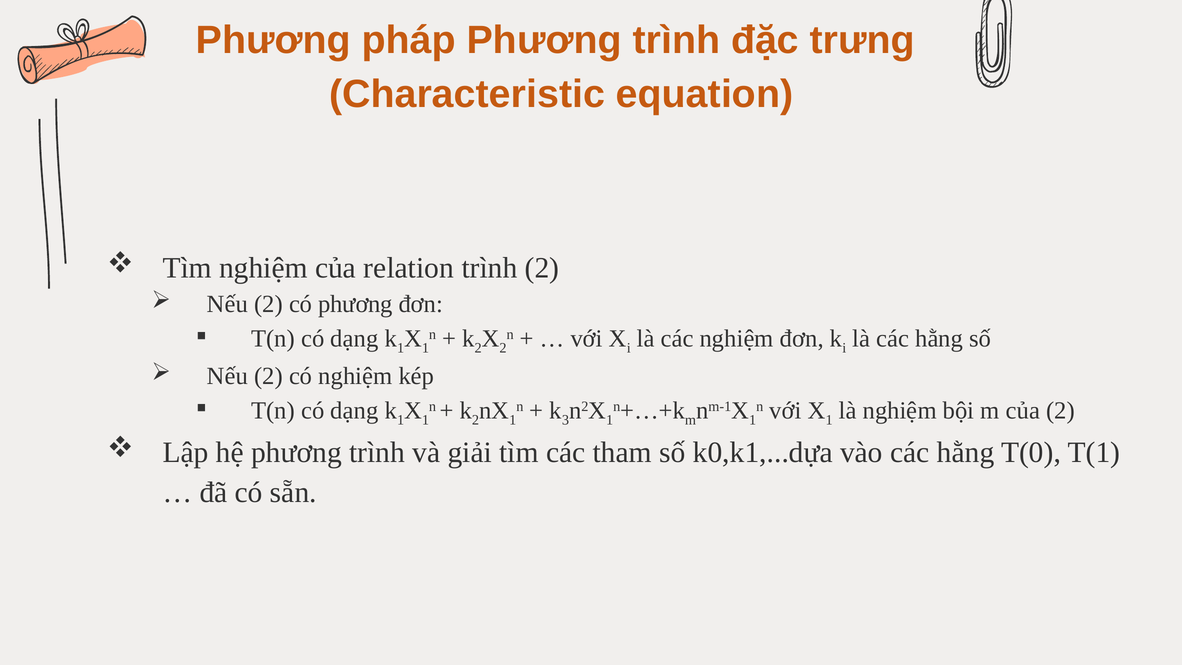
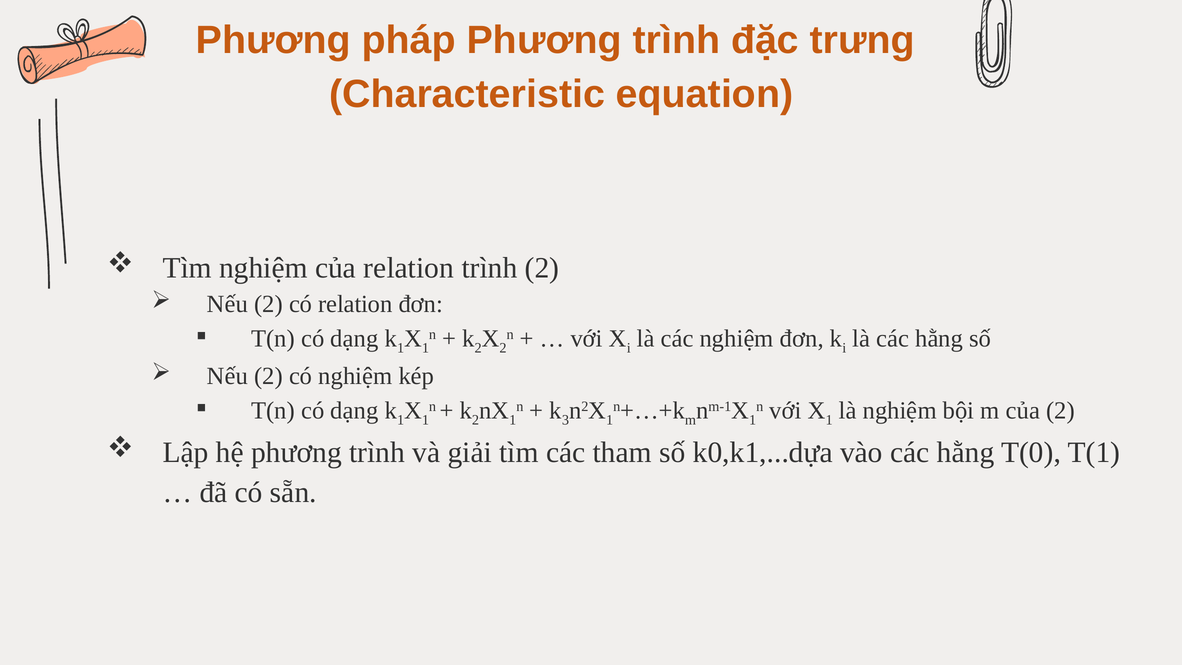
có phương: phương -> relation (355, 304)
